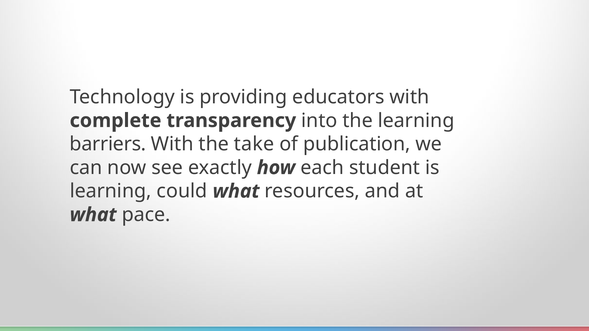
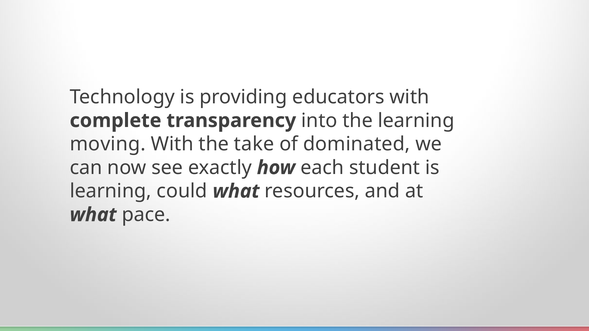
barriers: barriers -> moving (108, 144)
publication: publication -> dominated (357, 144)
